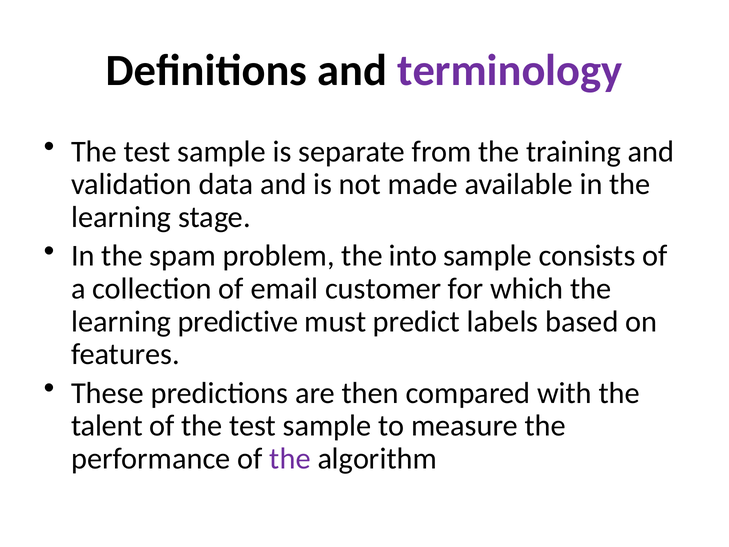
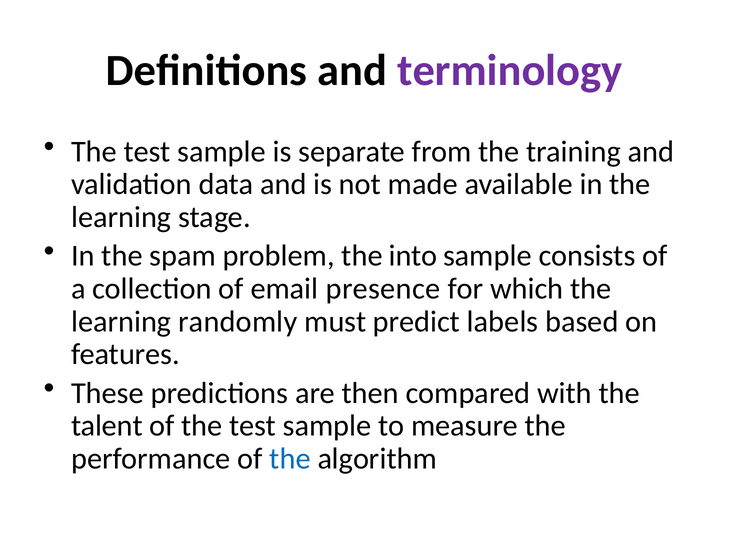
customer: customer -> presence (383, 289)
predictive: predictive -> randomly (238, 321)
the colour: purple -> blue (290, 458)
